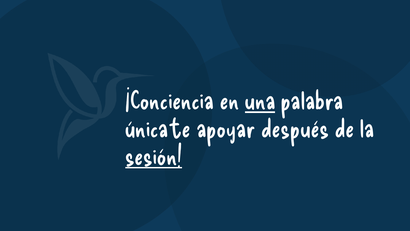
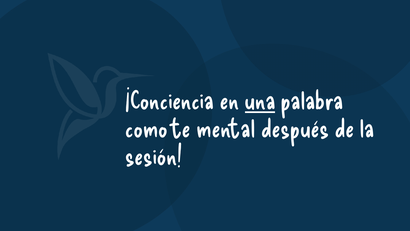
única: única -> como (146, 129)
apoyar: apoyar -> mental (226, 129)
sesión underline: present -> none (154, 156)
